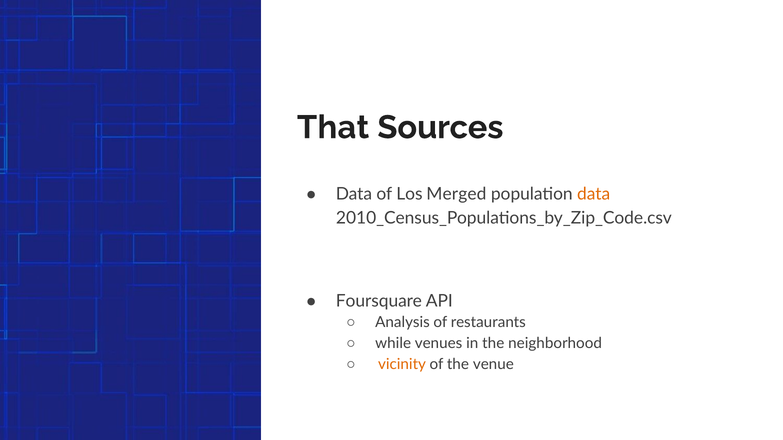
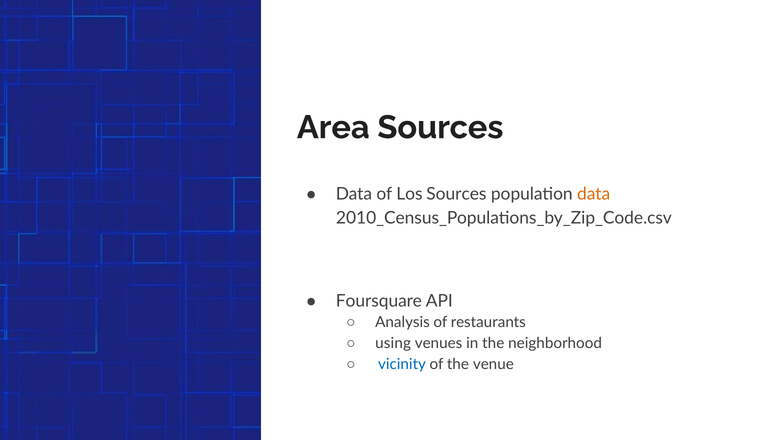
That: That -> Area (333, 128)
Los Merged: Merged -> Sources (456, 194)
while: while -> using (393, 344)
vicinity colour: orange -> blue (402, 365)
